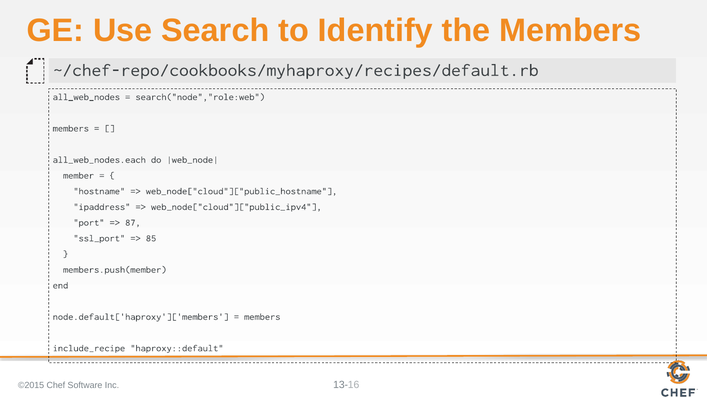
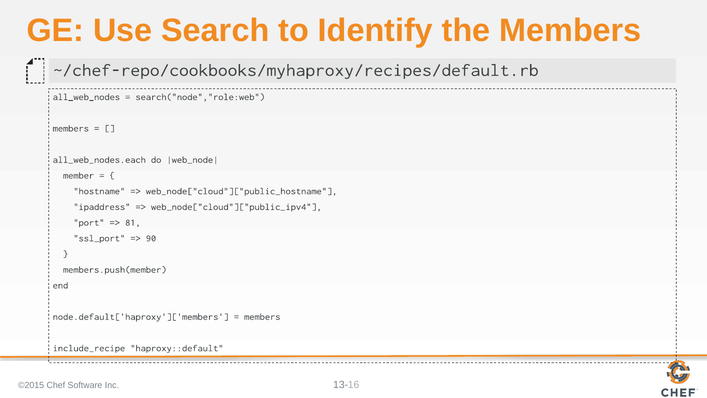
87: 87 -> 81 (133, 222)
85: 85 -> 90 (151, 238)
